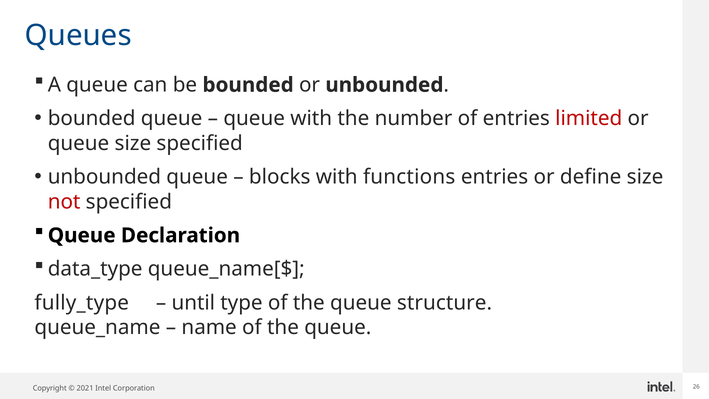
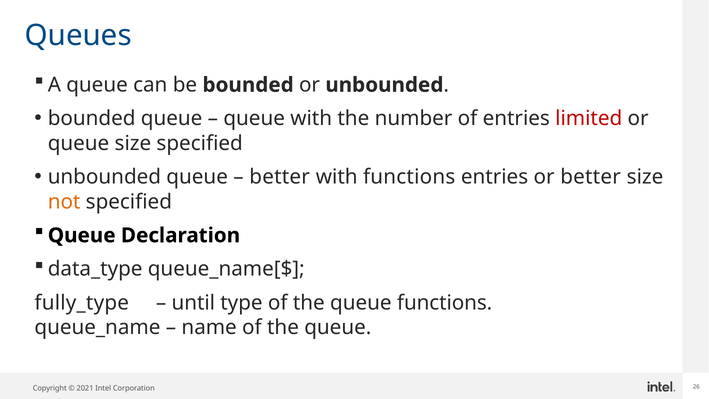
blocks: blocks -> better (280, 177)
or define: define -> better (591, 177)
not colour: red -> orange (64, 202)
queue structure: structure -> functions (445, 303)
